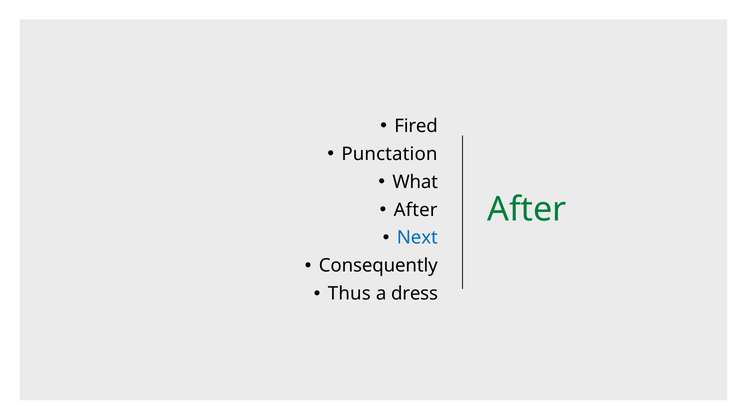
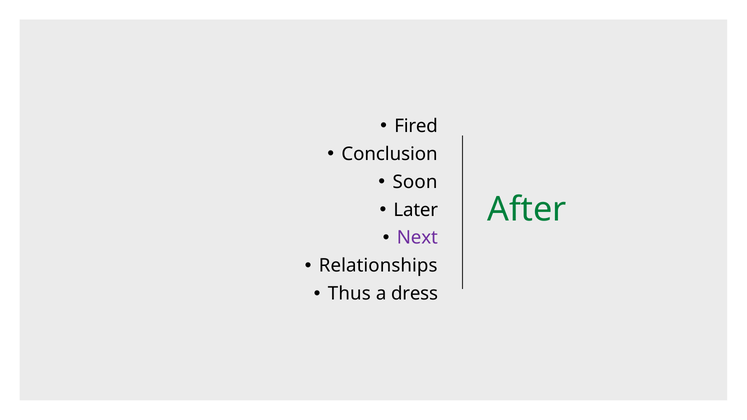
Punctation: Punctation -> Conclusion (390, 154)
What: What -> Soon (415, 182)
After: After -> Later (416, 210)
Next colour: blue -> purple (417, 238)
Consequently: Consequently -> Relationships (378, 266)
